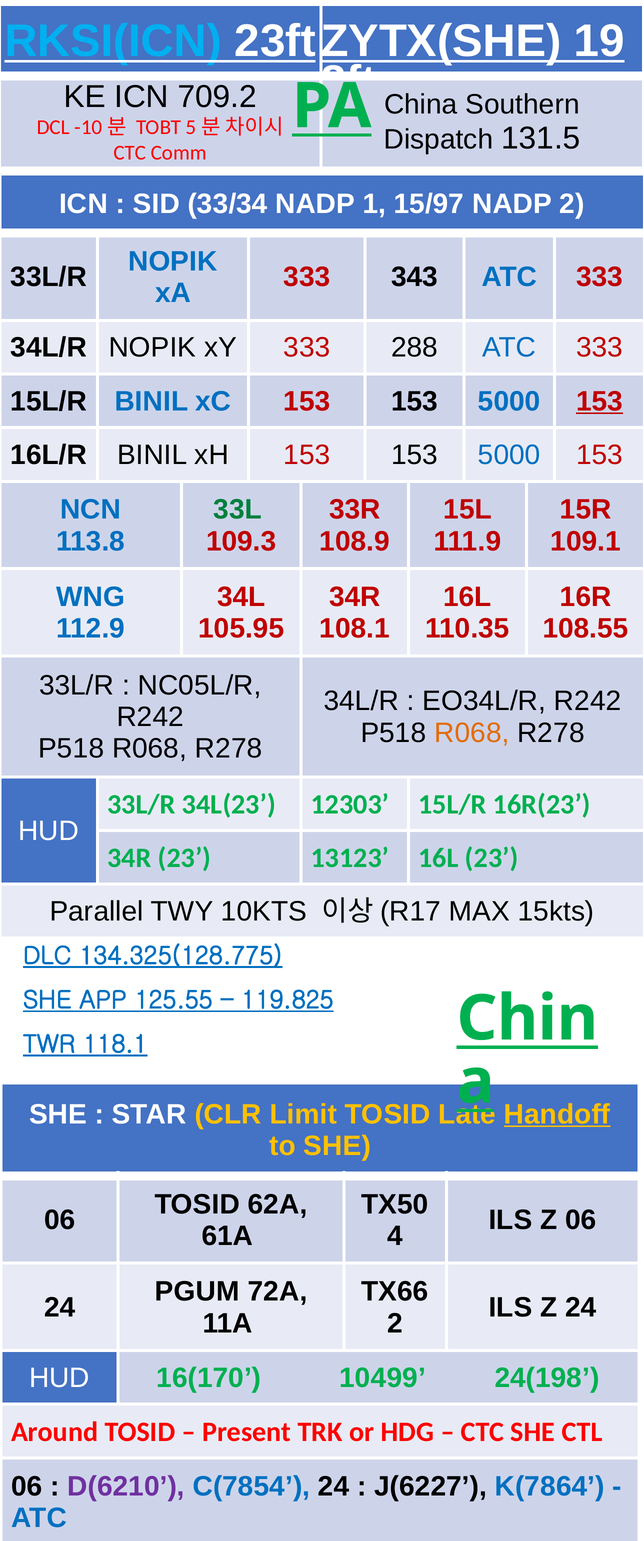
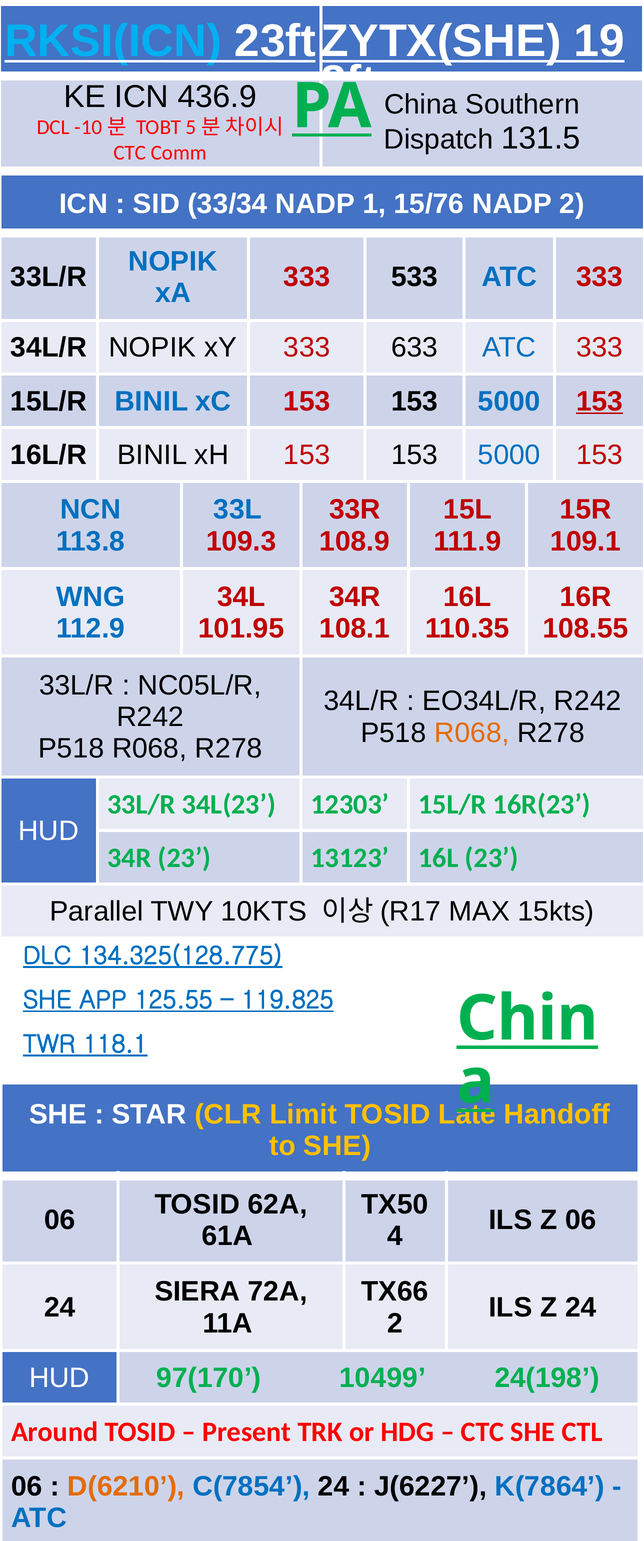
709.2: 709.2 -> 436.9 (217, 97)
15/97: 15/97 -> 15/76 (429, 204)
343: 343 -> 533 (415, 277)
288: 288 -> 633 (415, 348)
33L colour: green -> blue (238, 510)
105.95: 105.95 -> 101.95 (241, 629)
Handoff underline: present -> none (557, 1114)
PGUM: PGUM -> SIERA (197, 1291)
16(170: 16(170 -> 97(170 (209, 1378)
D(6210 colour: purple -> orange (126, 1486)
